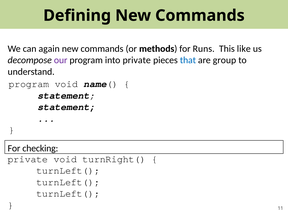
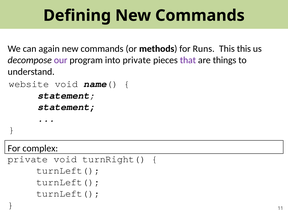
This like: like -> this (244, 49)
that colour: blue -> purple (188, 60)
group: group -> things (225, 60)
program: program -> website (29, 84)
checking: checking -> complex (40, 148)
